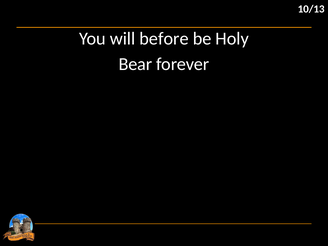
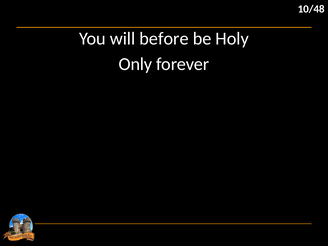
10/13: 10/13 -> 10/48 (311, 9)
Bear: Bear -> Only (135, 64)
